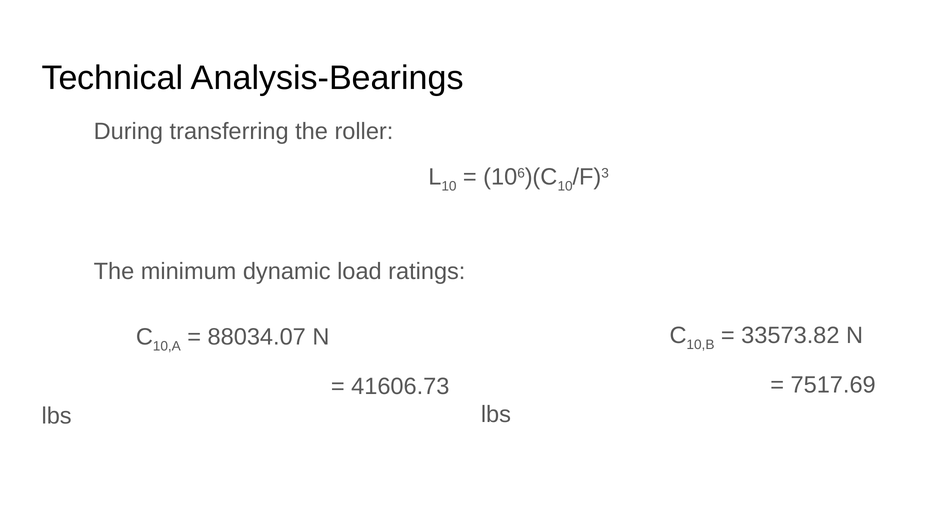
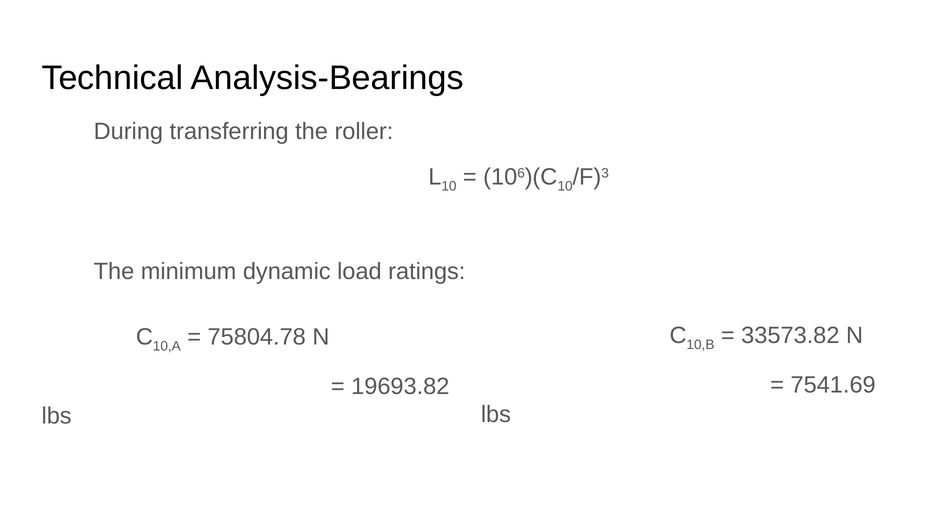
88034.07: 88034.07 -> 75804.78 (257, 337)
7517.69: 7517.69 -> 7541.69 (833, 385)
41606.73: 41606.73 -> 19693.82 (400, 387)
